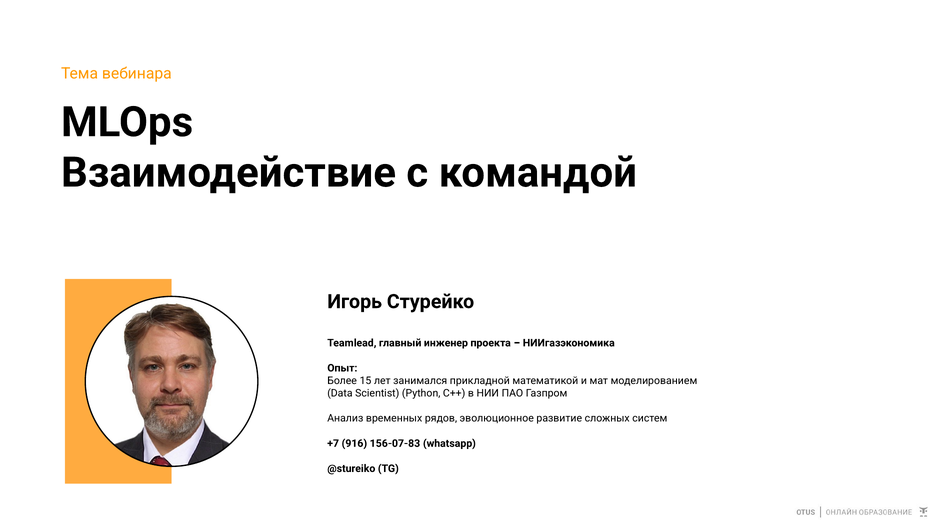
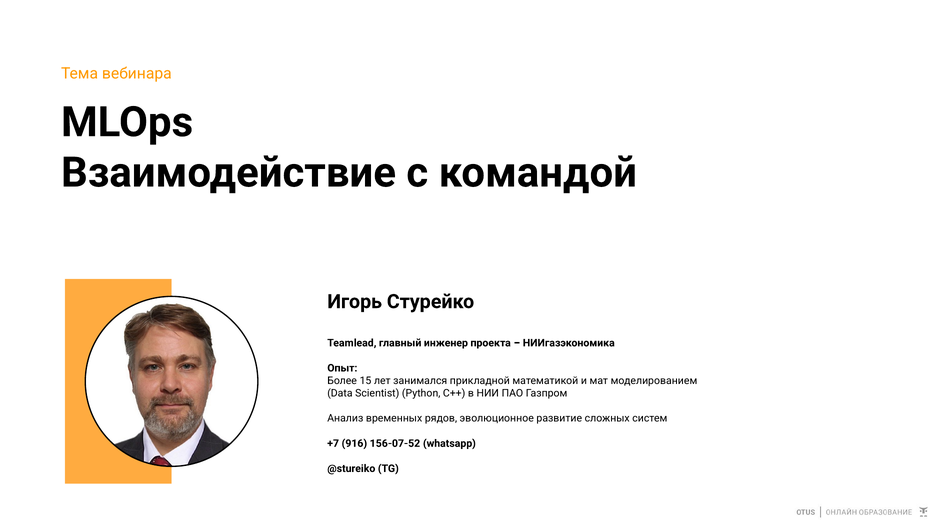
156-07-83: 156-07-83 -> 156-07-52 (395, 443)
